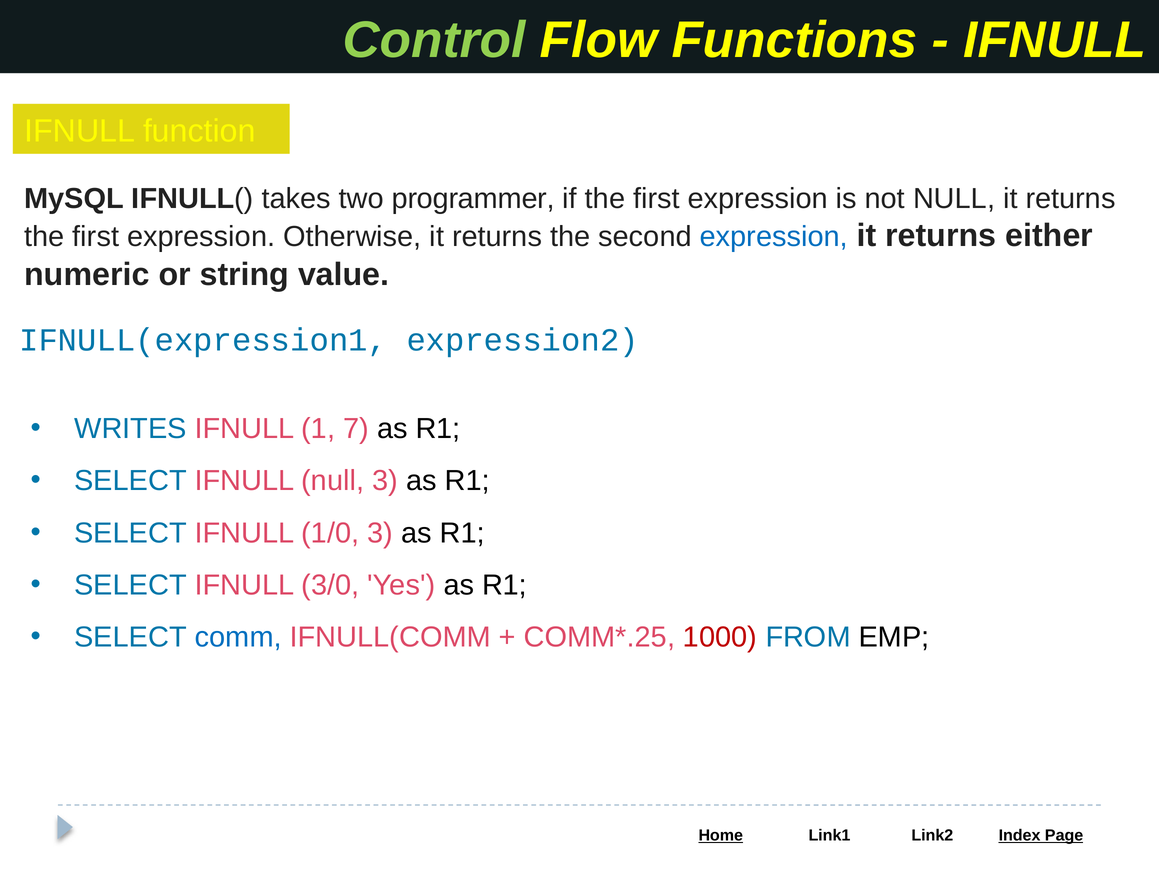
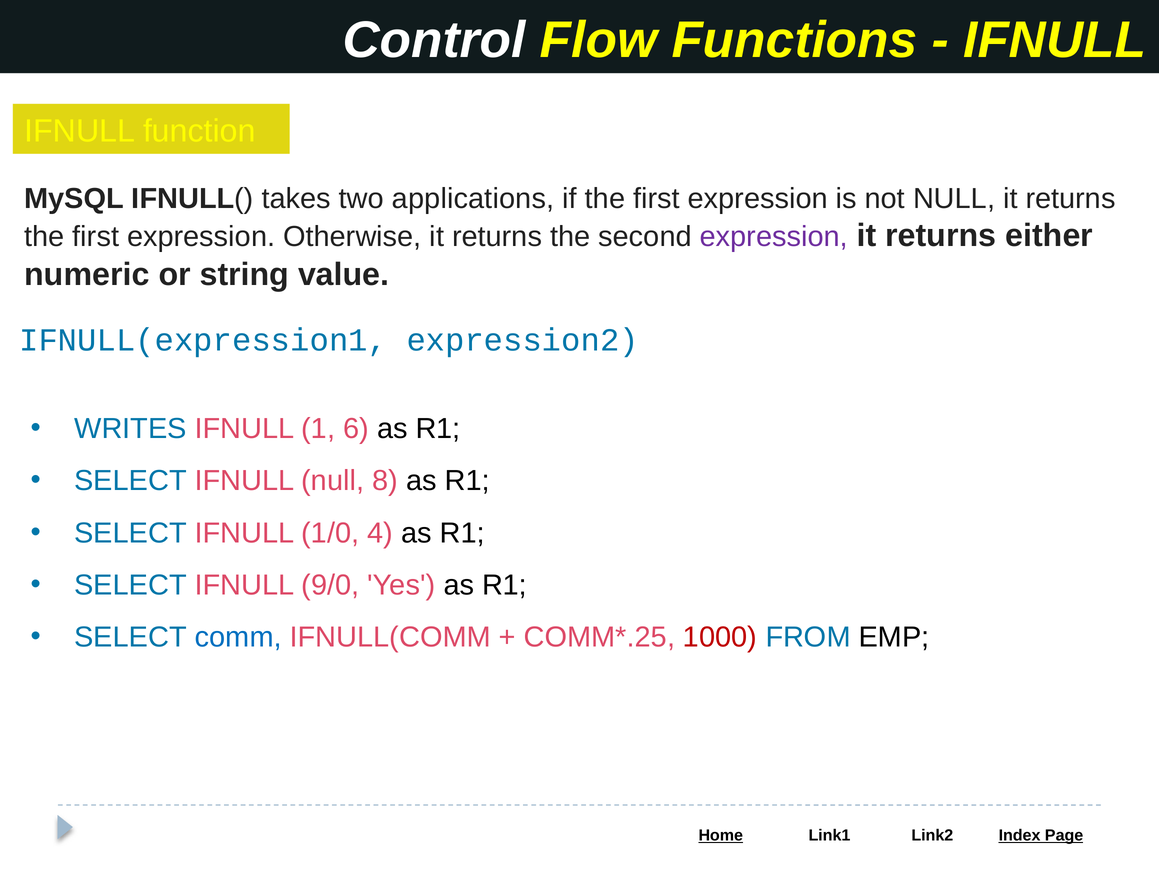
Control colour: light green -> white (434, 40)
programmer: programmer -> applications (473, 199)
expression colour: blue -> purple (774, 237)
7: 7 -> 6 (356, 429)
null 3: 3 -> 8 (385, 481)
1/0 3: 3 -> 4 (380, 533)
3/0: 3/0 -> 9/0 (330, 585)
